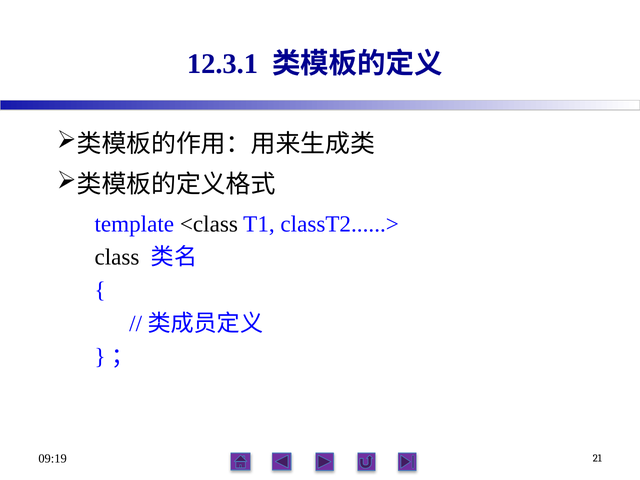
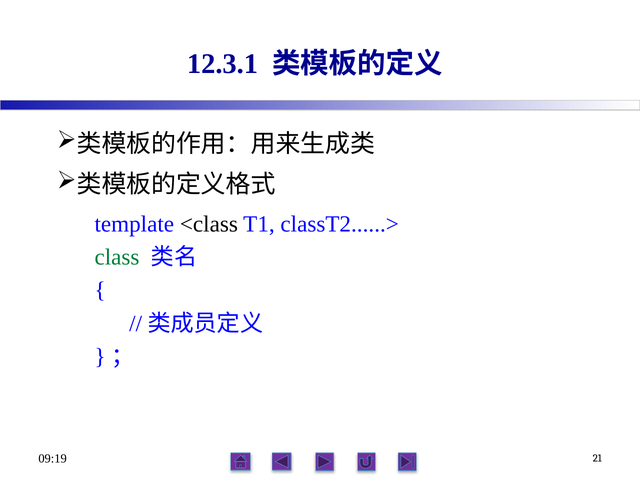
class colour: black -> green (117, 257)
